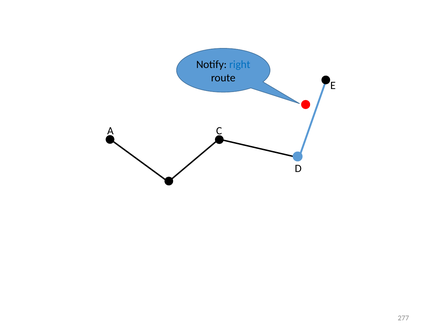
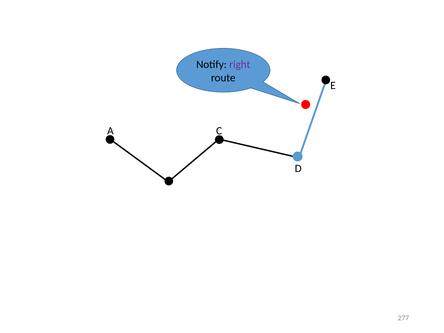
right colour: blue -> purple (240, 64)
